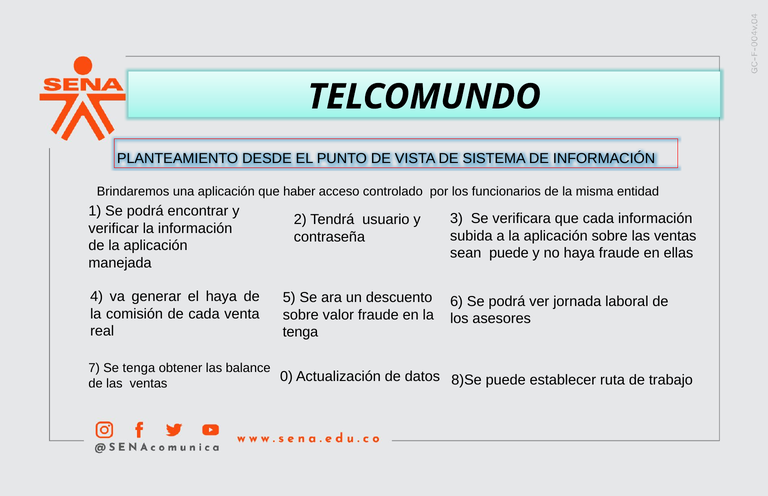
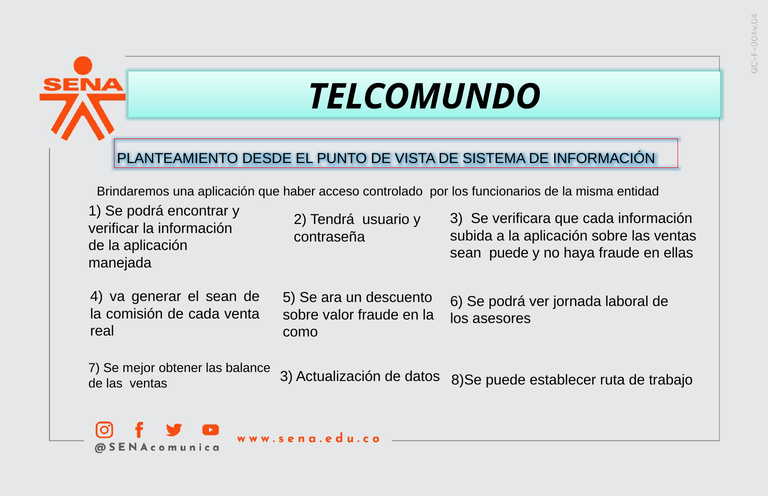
el haya: haya -> sean (221, 296)
tenga: tenga -> como (300, 332)
Se tenga: tenga -> mejor (139, 368)
ventas 0: 0 -> 3 (286, 377)
